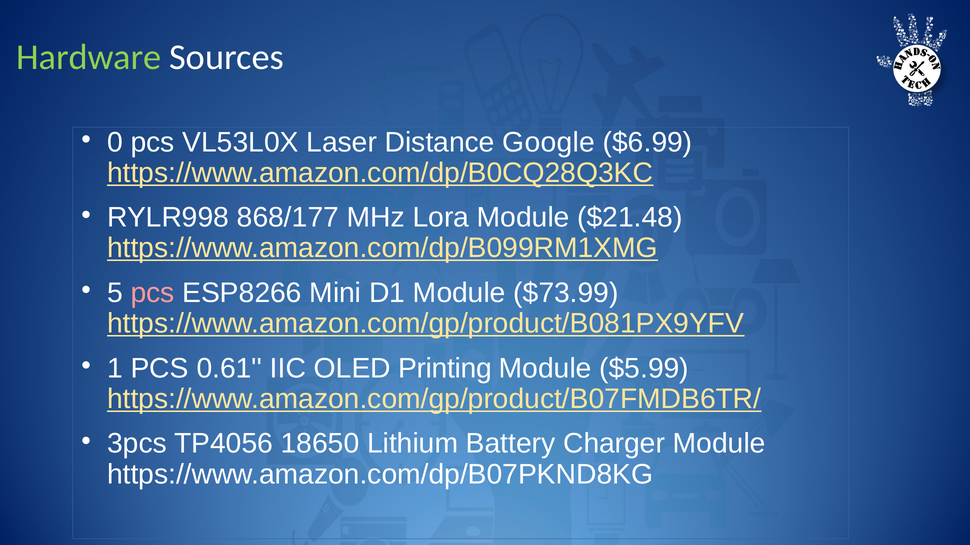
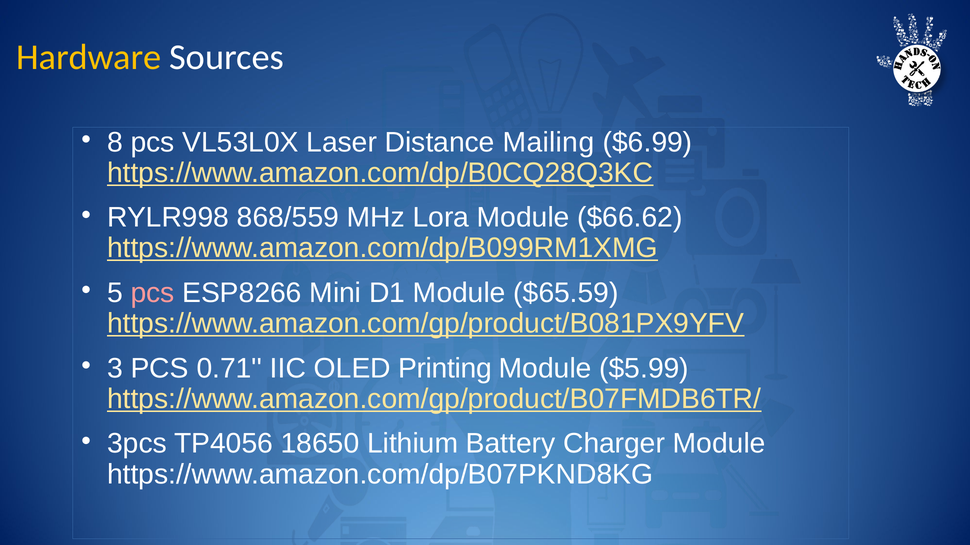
Hardware colour: light green -> yellow (89, 57)
0: 0 -> 8 (115, 142)
Google: Google -> Mailing (549, 142)
868/177: 868/177 -> 868/559 (288, 218)
$21.48: $21.48 -> $66.62 (630, 218)
$73.99: $73.99 -> $65.59 (566, 293)
1: 1 -> 3 (115, 369)
0.61: 0.61 -> 0.71 (229, 369)
